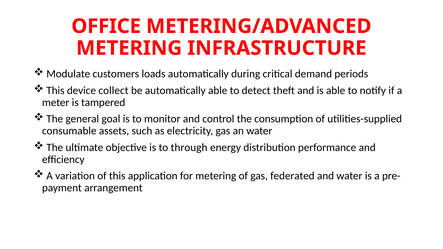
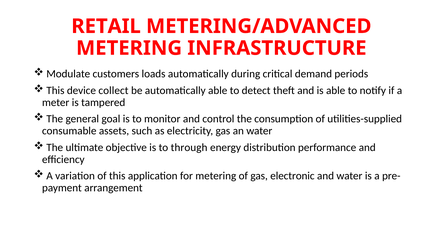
OFFICE: OFFICE -> RETAIL (106, 26)
federated: federated -> electronic (292, 176)
